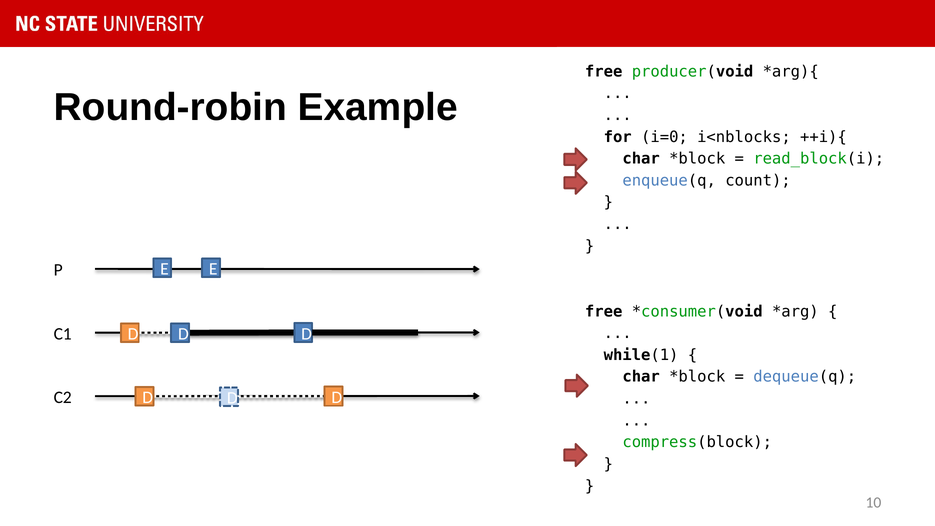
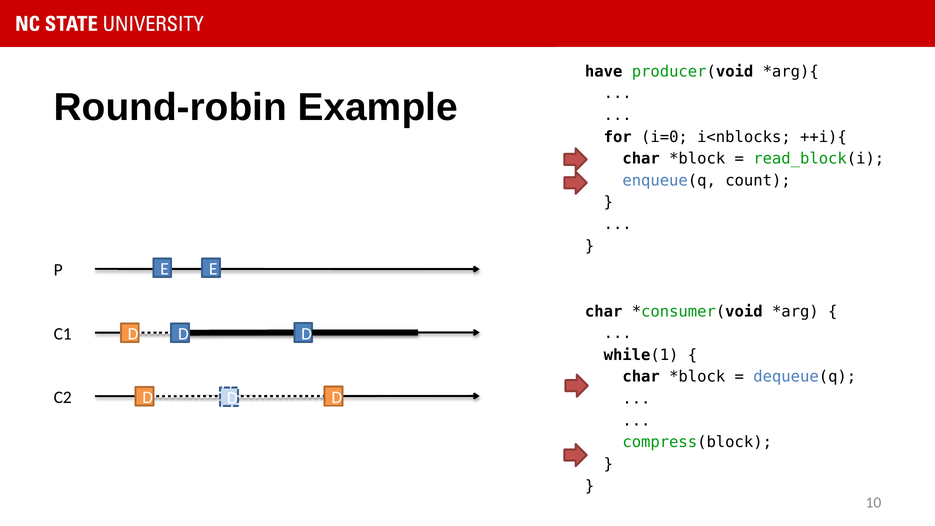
free: free -> have (604, 71)
free: free -> char (604, 311)
